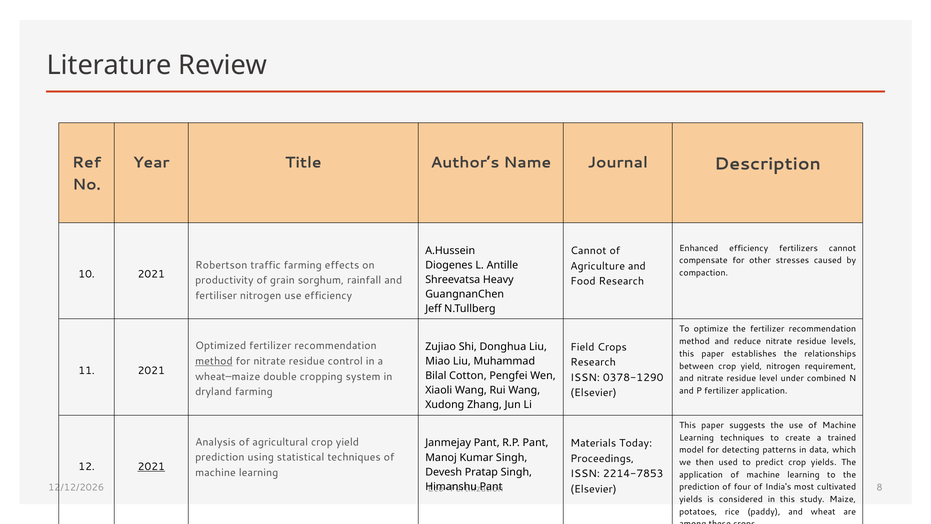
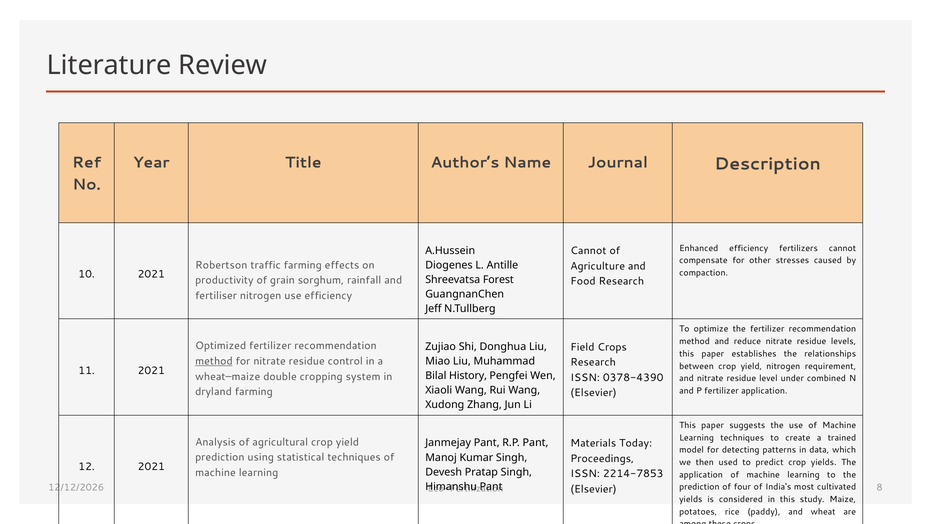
Heavy: Heavy -> Forest (498, 279)
Cotton: Cotton -> History (468, 376)
0378-1290: 0378-1290 -> 0378-4390 (633, 377)
2021 underline: present -> none (151, 467)
